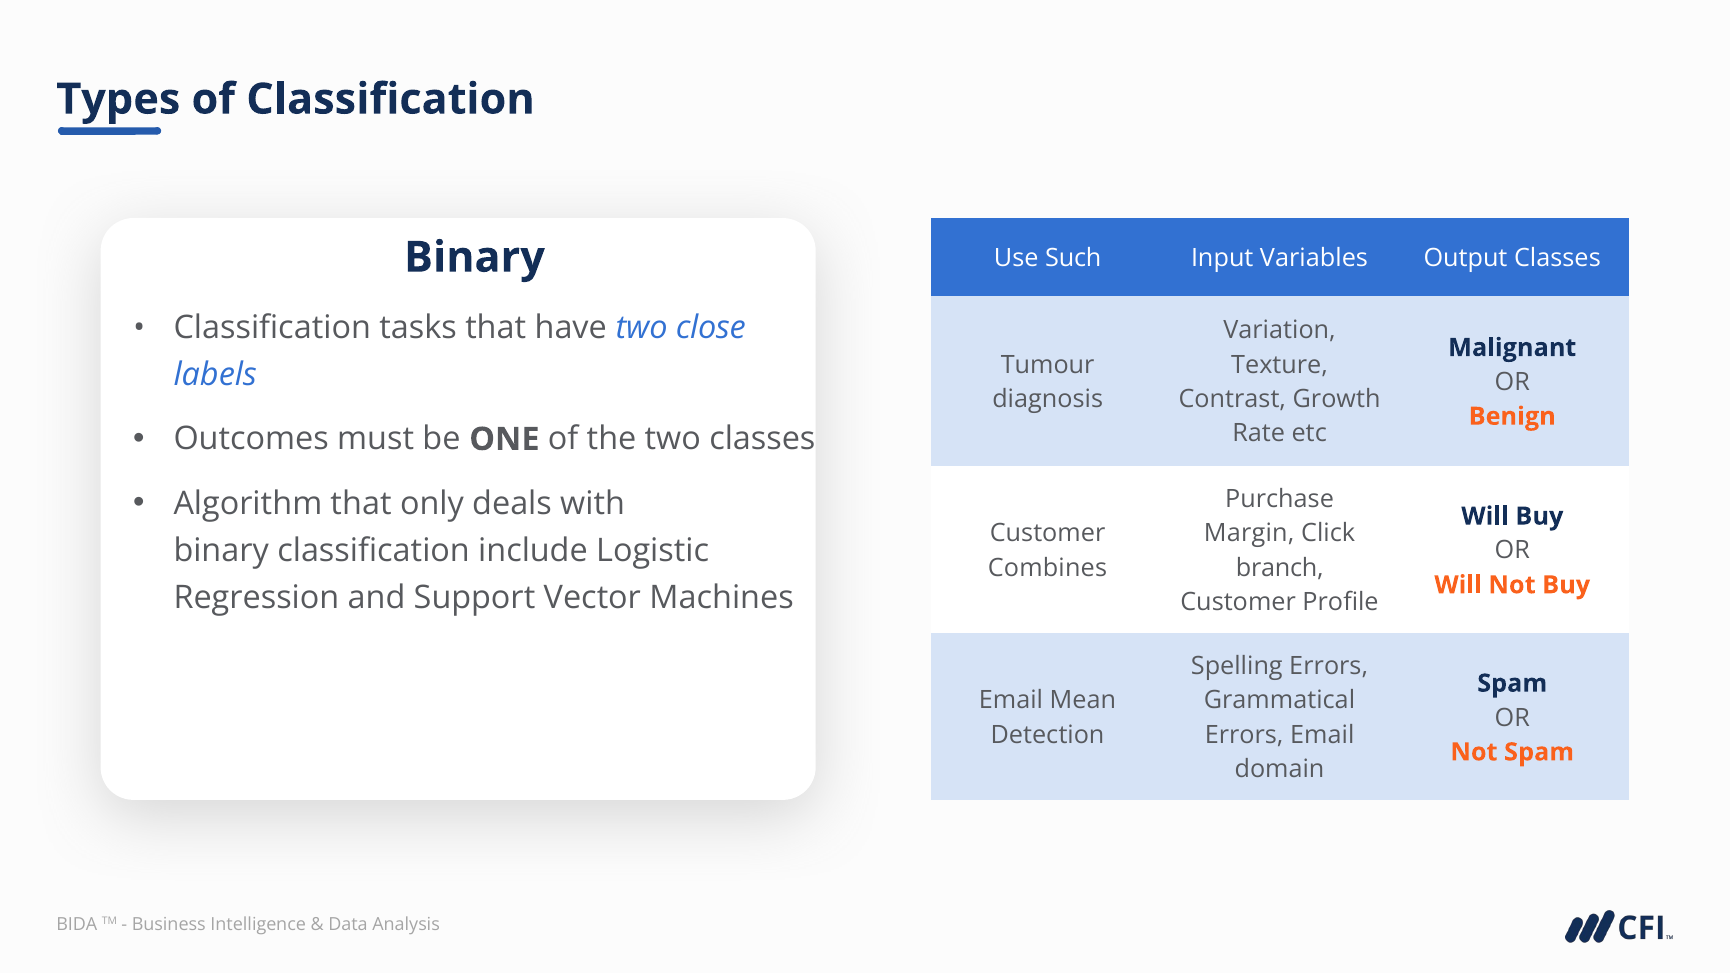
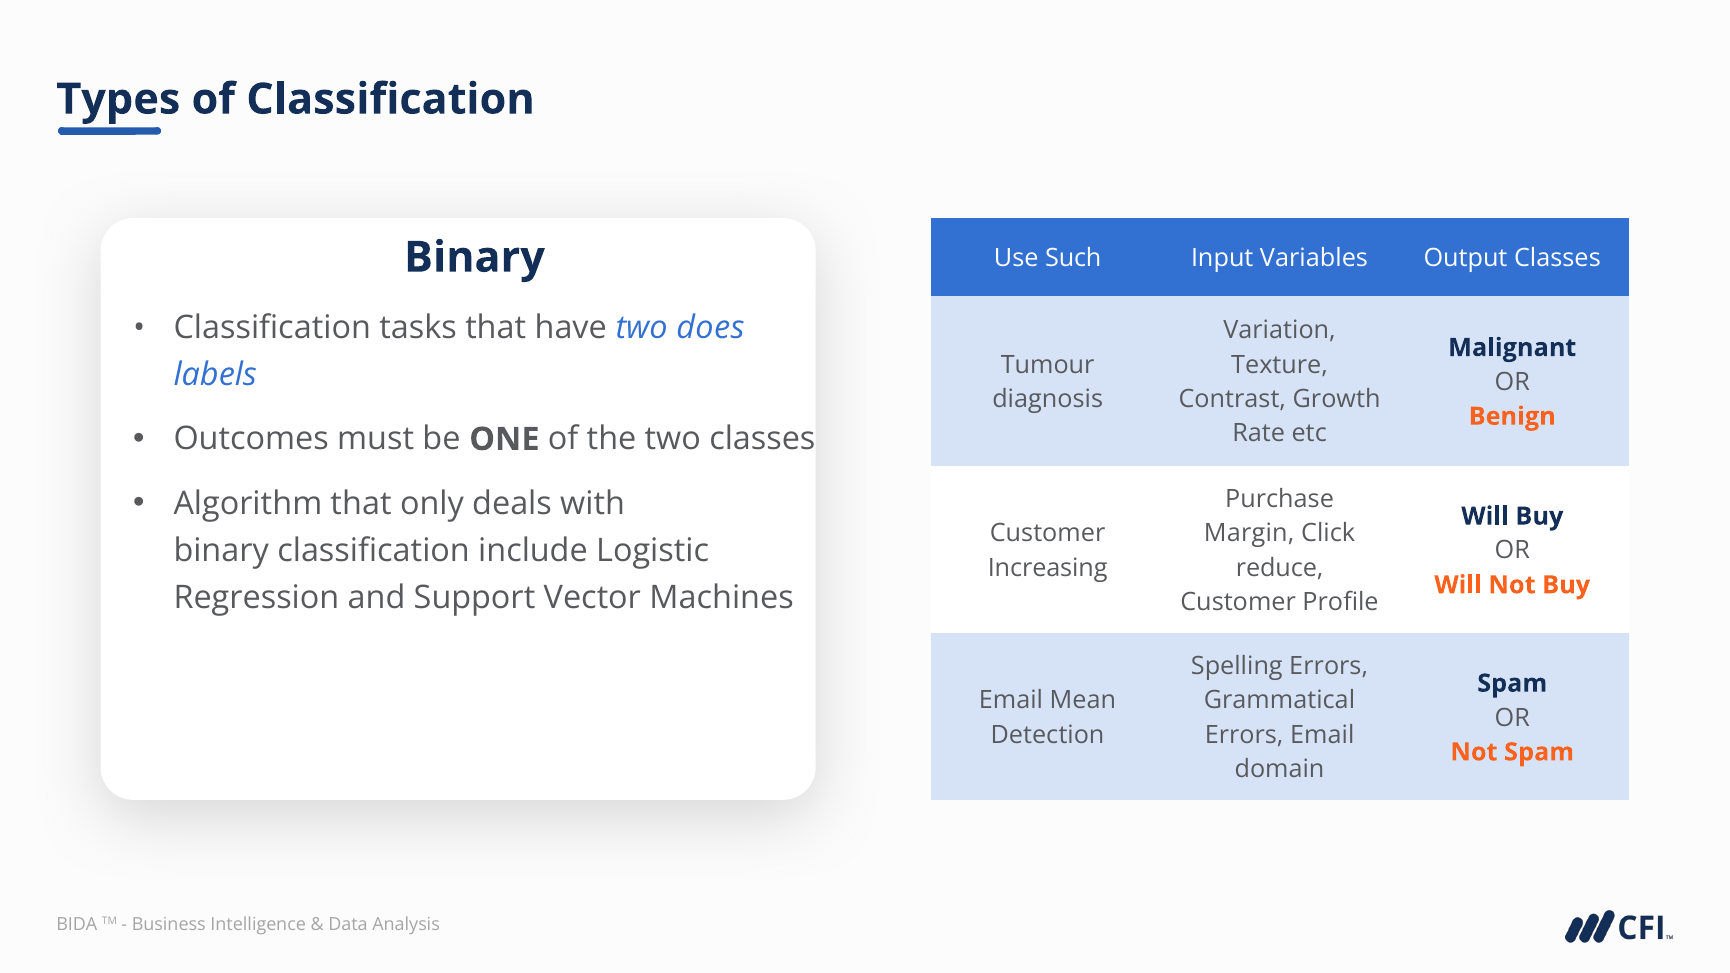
close: close -> does (710, 328)
Combines: Combines -> Increasing (1048, 568)
branch: branch -> reduce (1280, 568)
